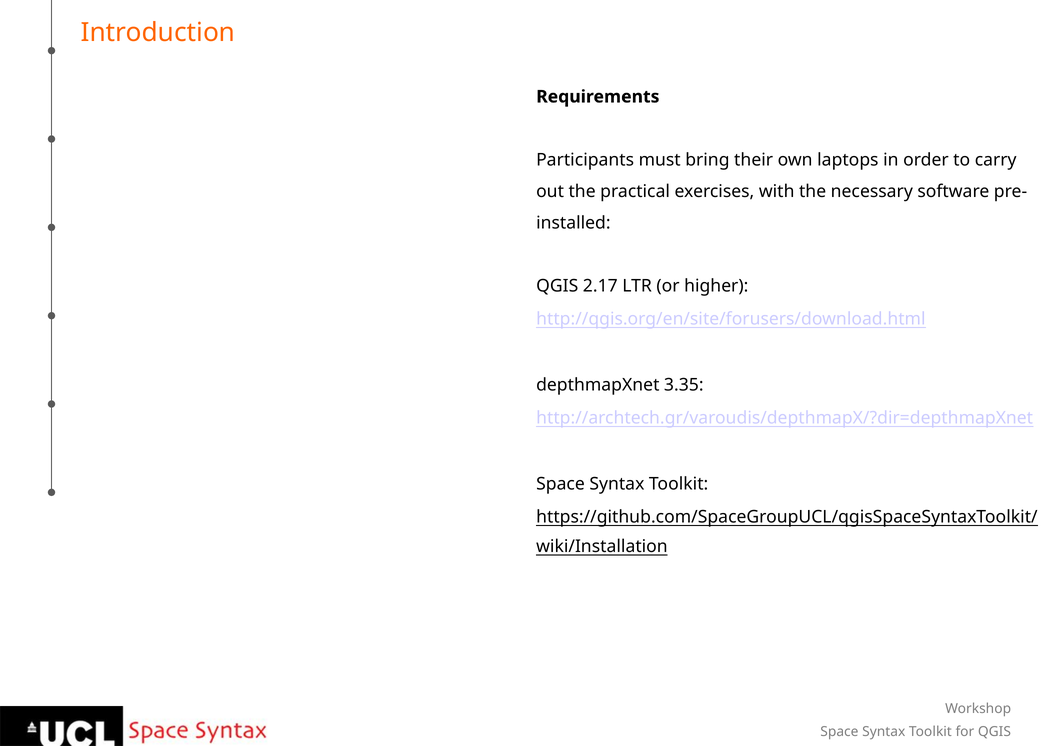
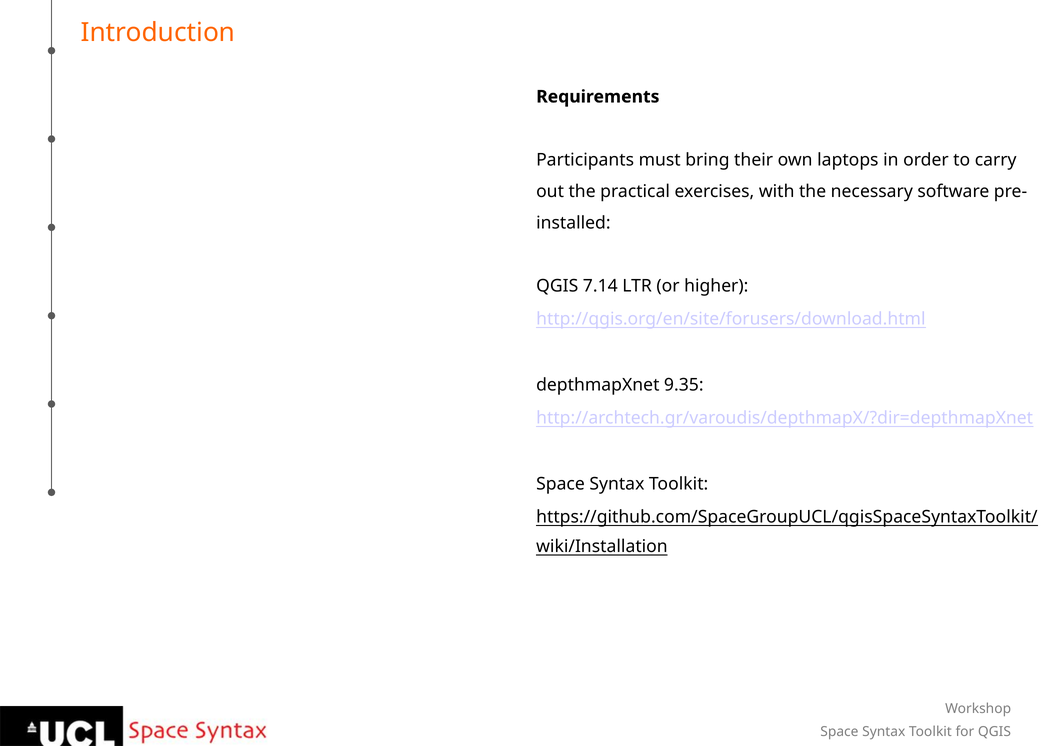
2.17: 2.17 -> 7.14 (600, 286)
3.35: 3.35 -> 9.35 (684, 385)
